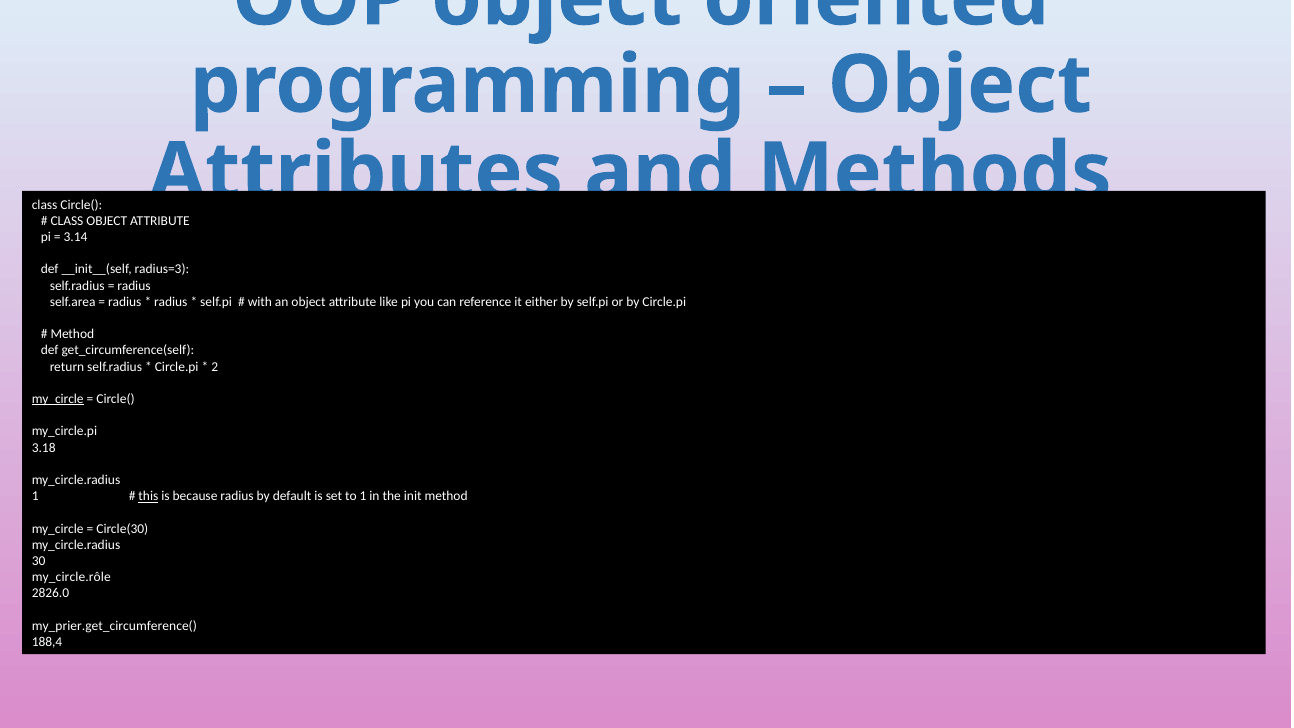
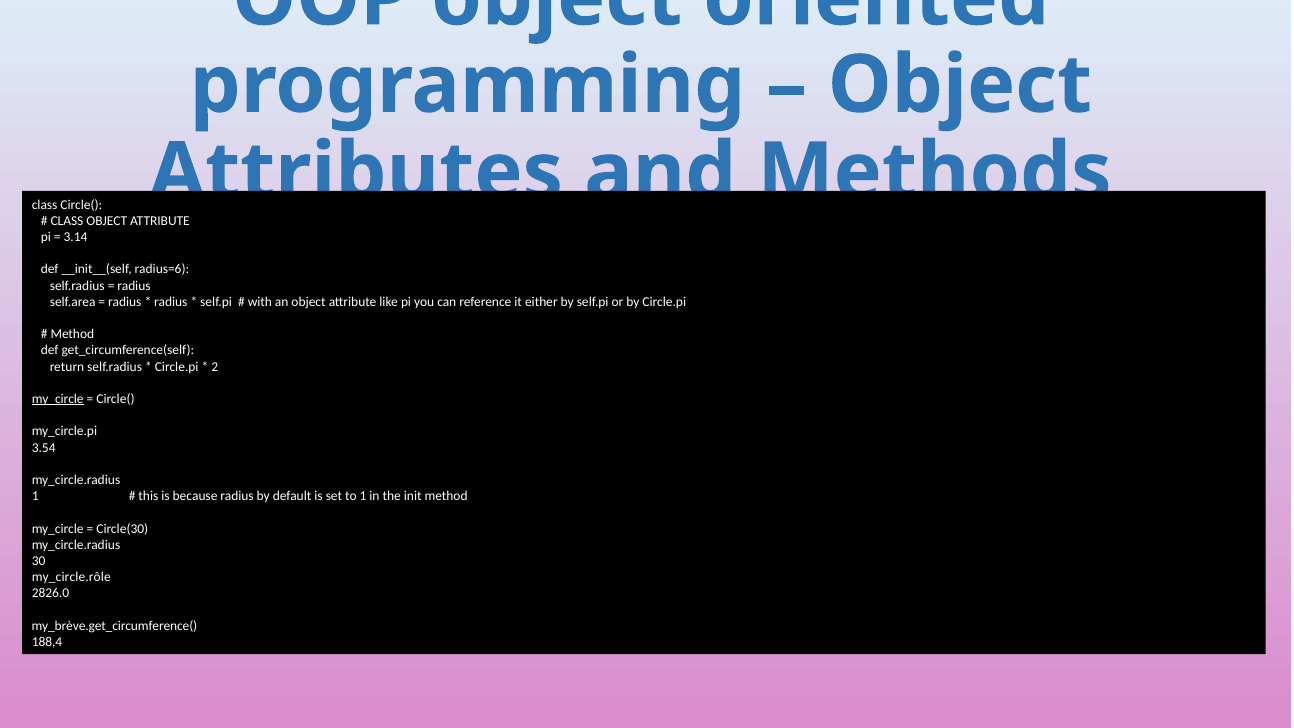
radius=3: radius=3 -> radius=6 (162, 269)
3.18: 3.18 -> 3.54 (44, 448)
this underline: present -> none (148, 496)
my_prier.get_circumference(: my_prier.get_circumference( -> my_brève.get_circumference( (114, 626)
